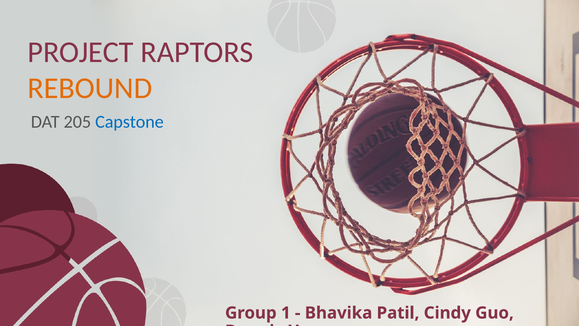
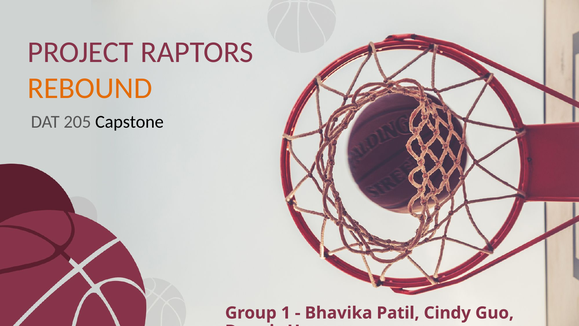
Capstone colour: blue -> black (129, 122)
